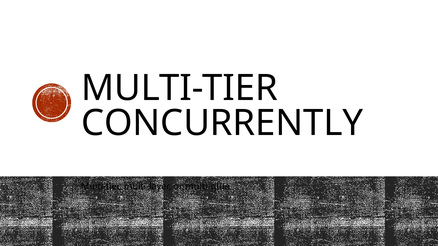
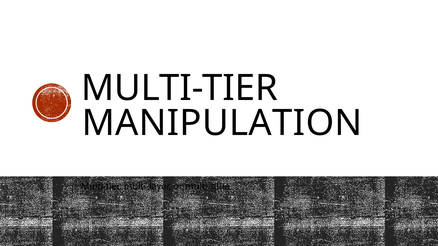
CONCURRENTLY: CONCURRENTLY -> MANIPULATION (222, 123)
